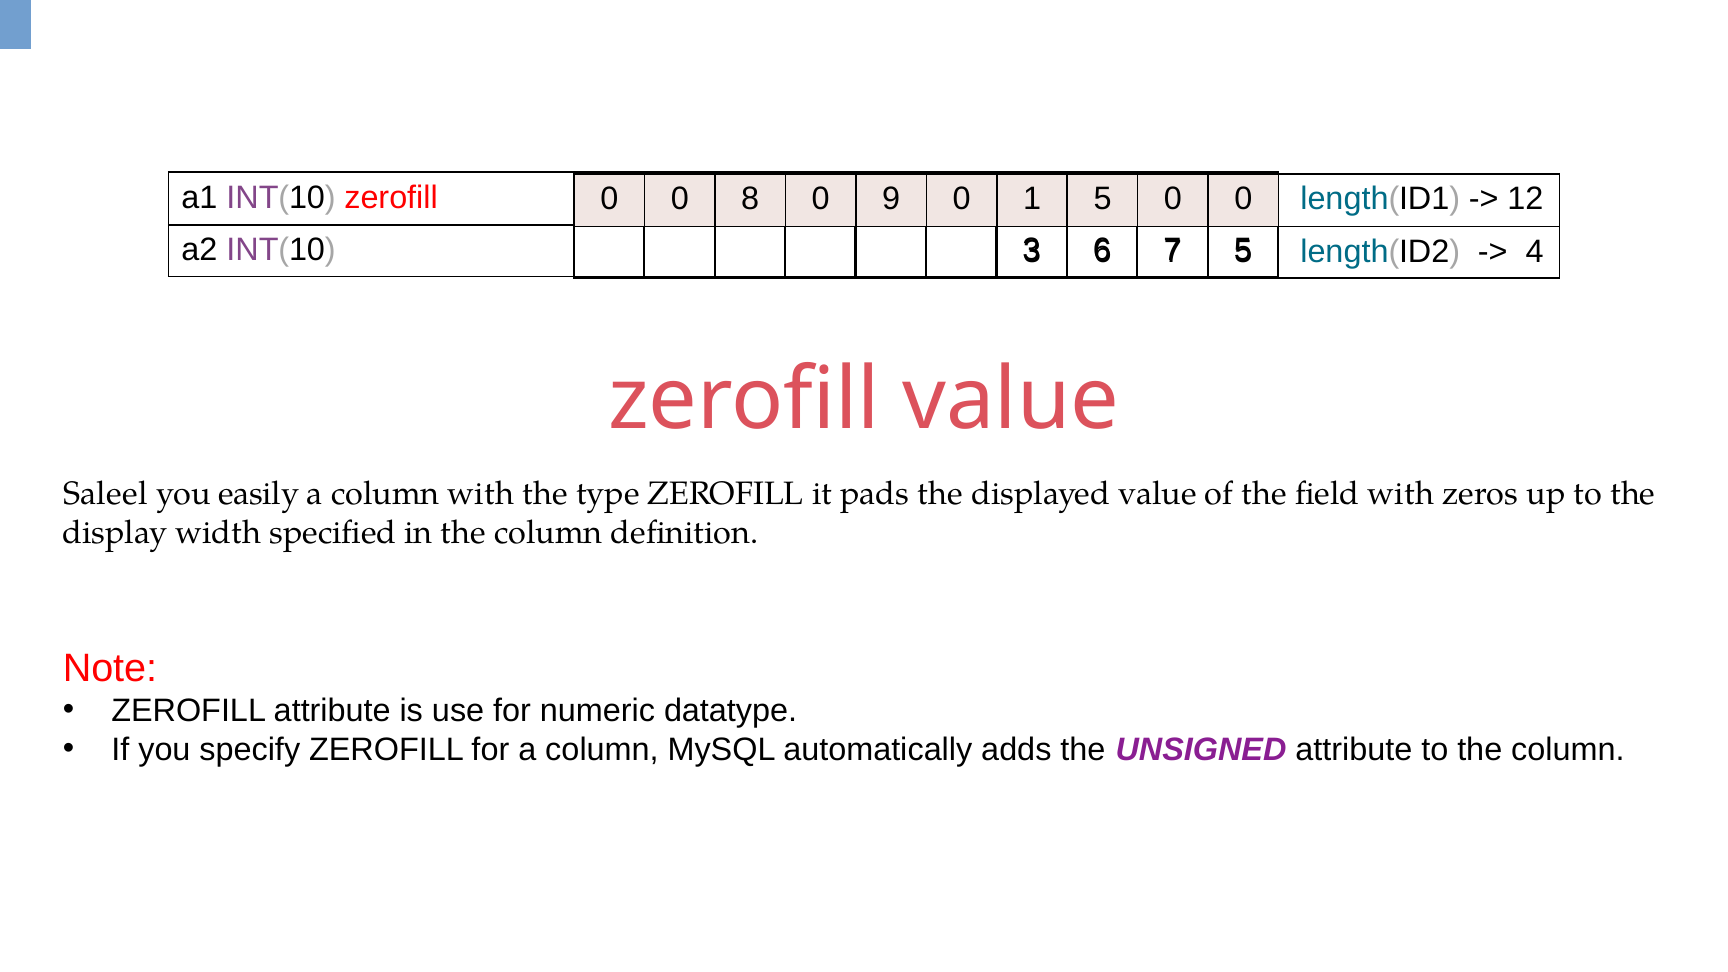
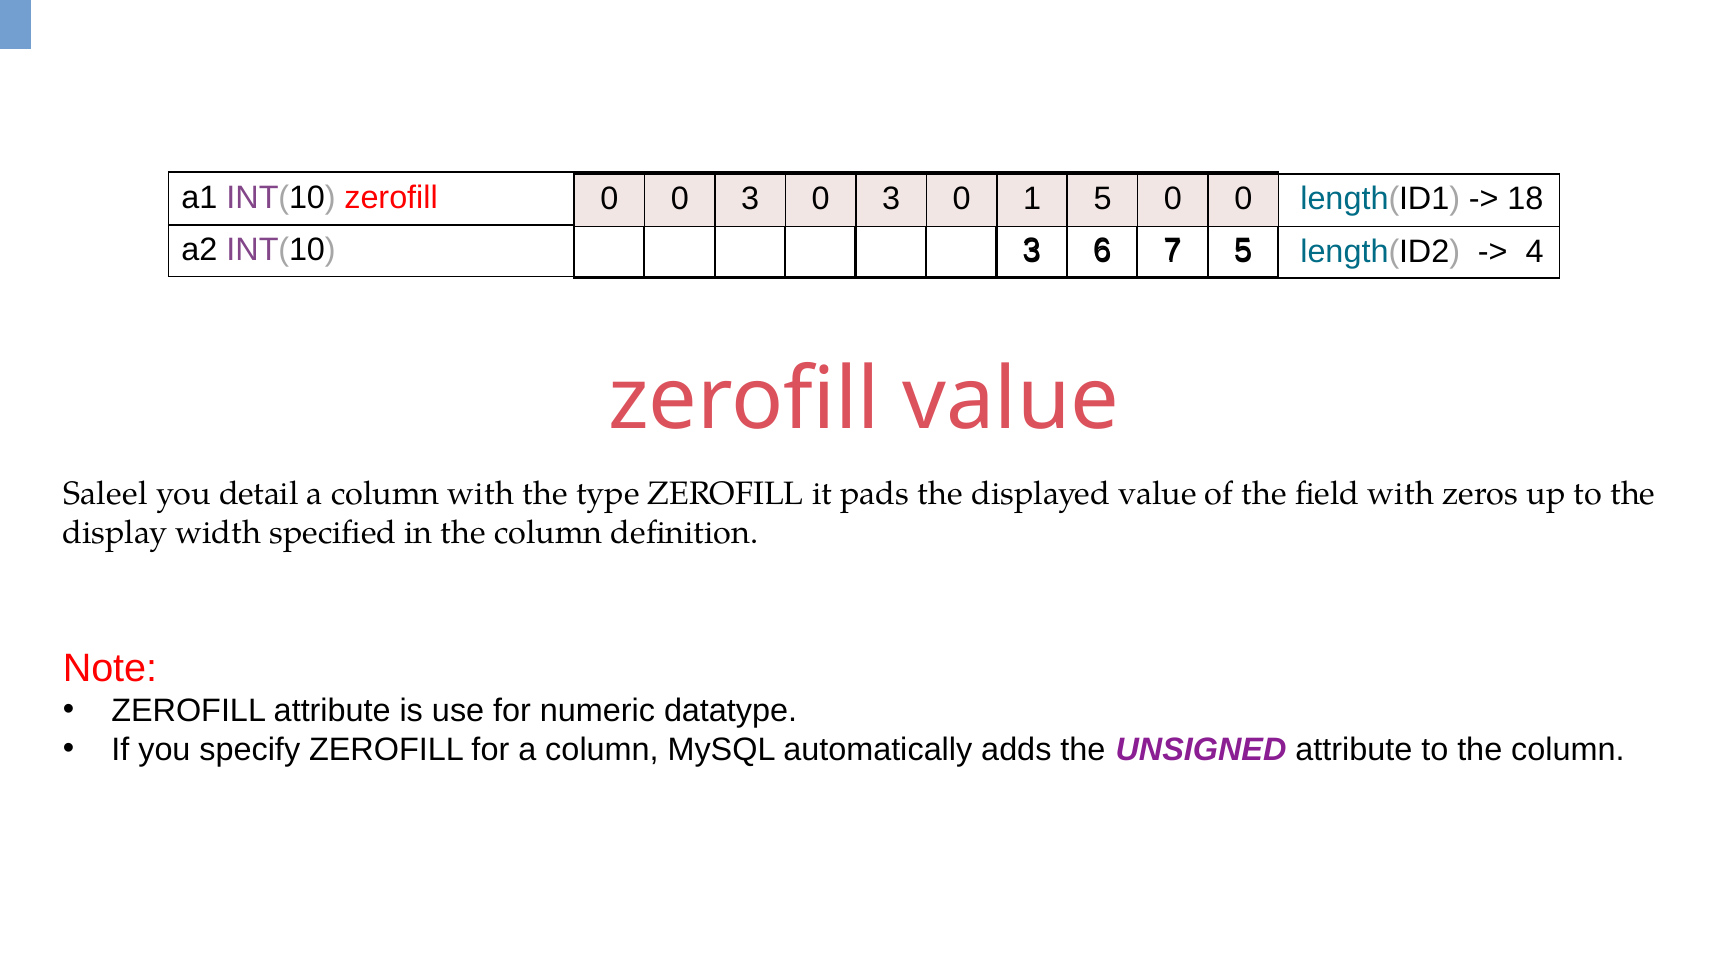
0 0 8: 8 -> 3 (750, 199)
9: 9 -> 3 (891, 199)
12: 12 -> 18 (1525, 199)
easily: easily -> detail (259, 494)
